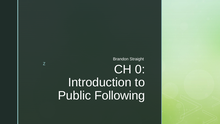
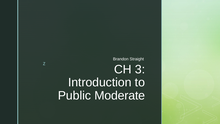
0: 0 -> 3 (140, 69)
Following: Following -> Moderate (120, 95)
